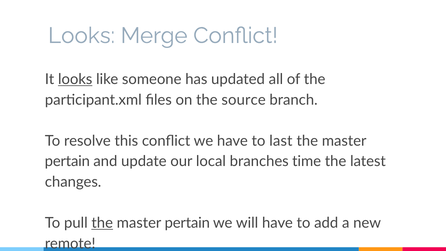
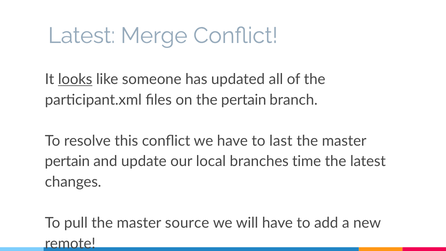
Looks: Looks -> Latest (82, 36)
the source: source -> pertain (244, 100)
the underline: present -> none (102, 223)
pertain: pertain -> source (187, 223)
